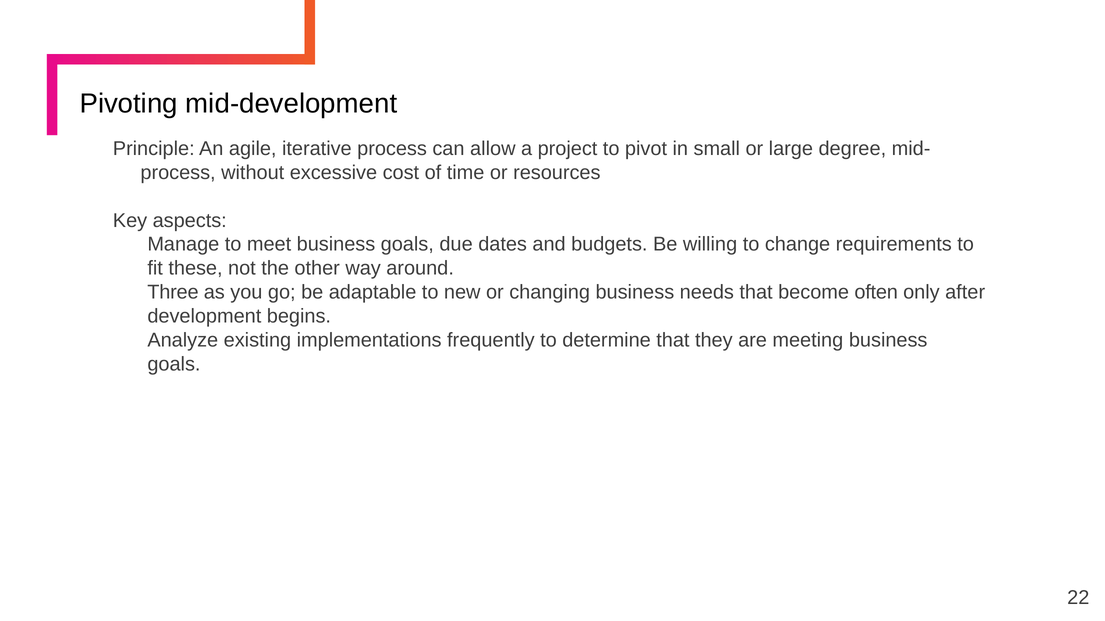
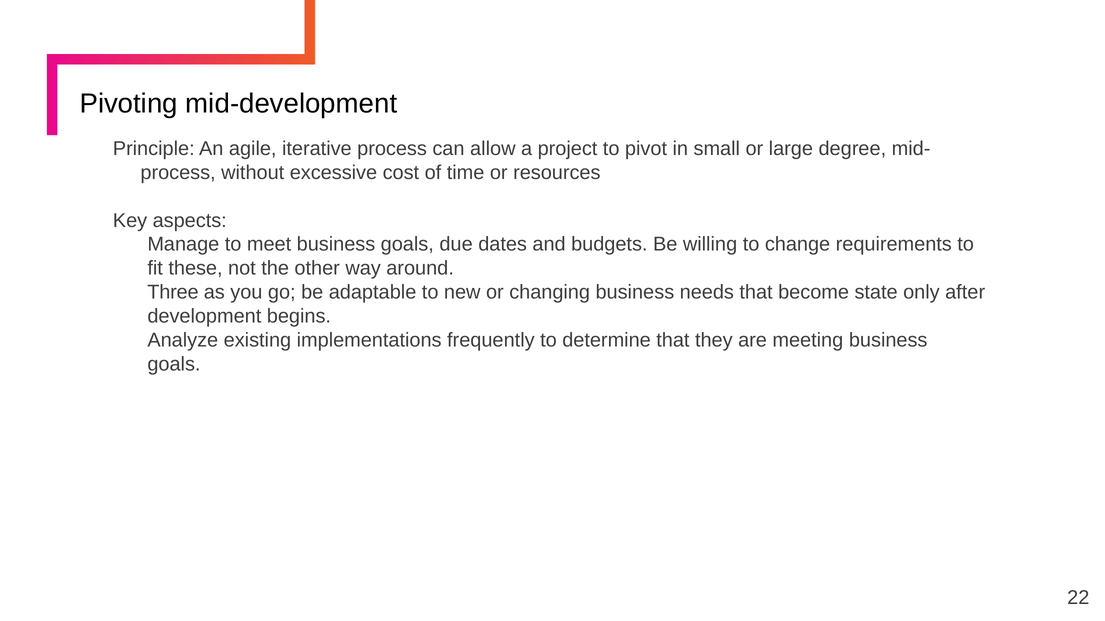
often: often -> state (876, 293)
